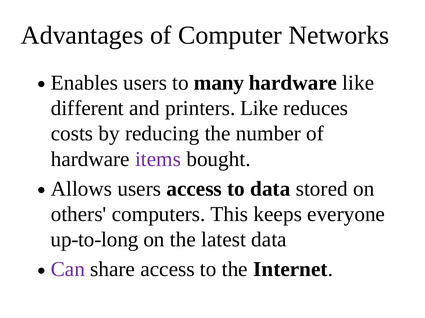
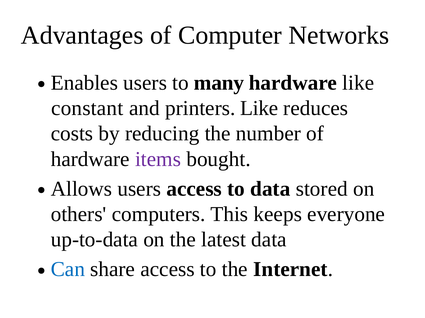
different: different -> constant (87, 108)
up-to-long: up-to-long -> up-to-data (94, 240)
Can colour: purple -> blue (68, 270)
